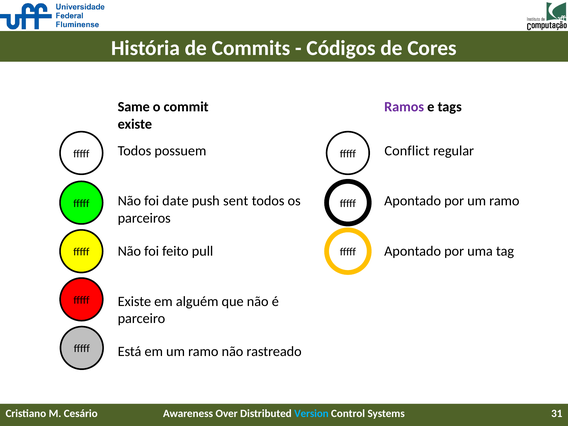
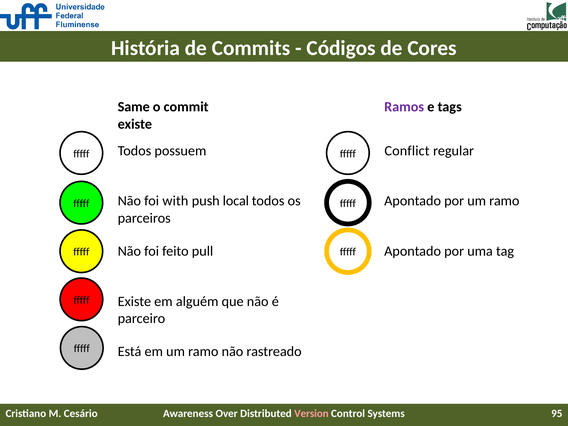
date: date -> with (175, 201)
sent: sent -> local (236, 201)
Version colour: light blue -> pink (311, 414)
31: 31 -> 95 (557, 414)
